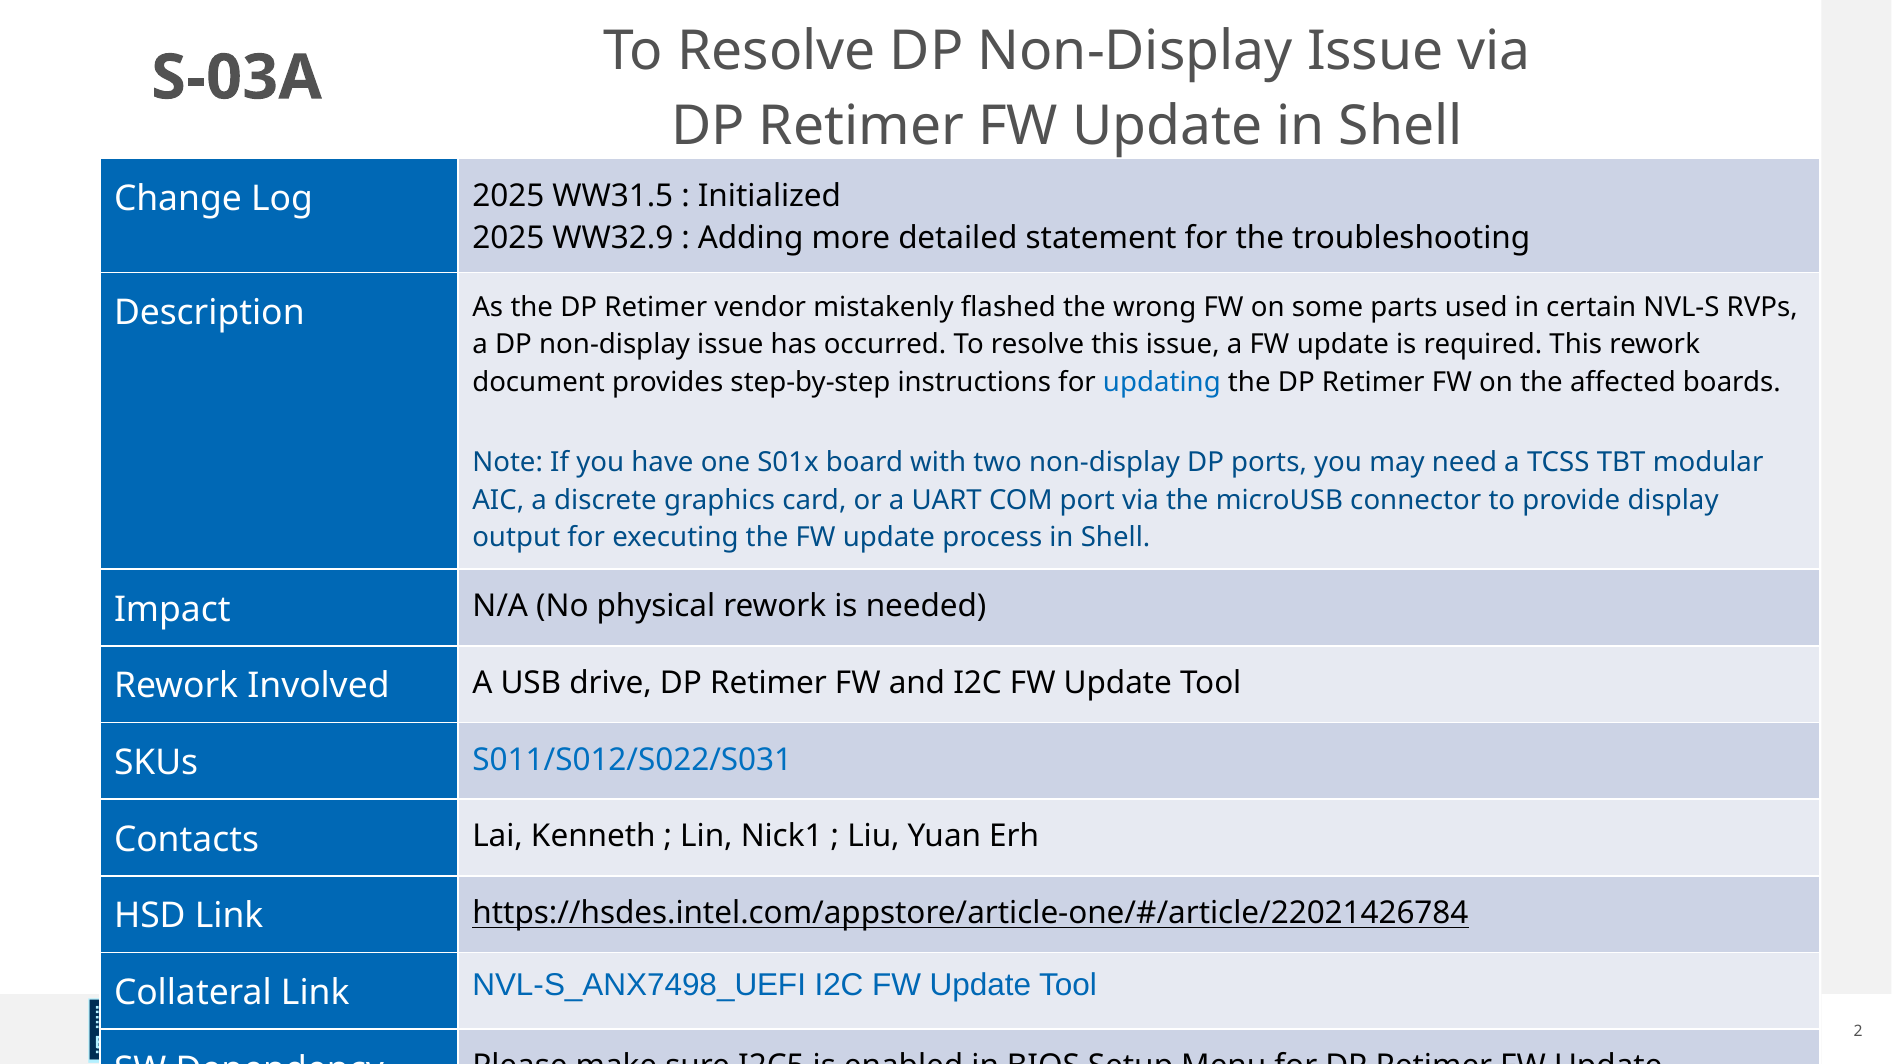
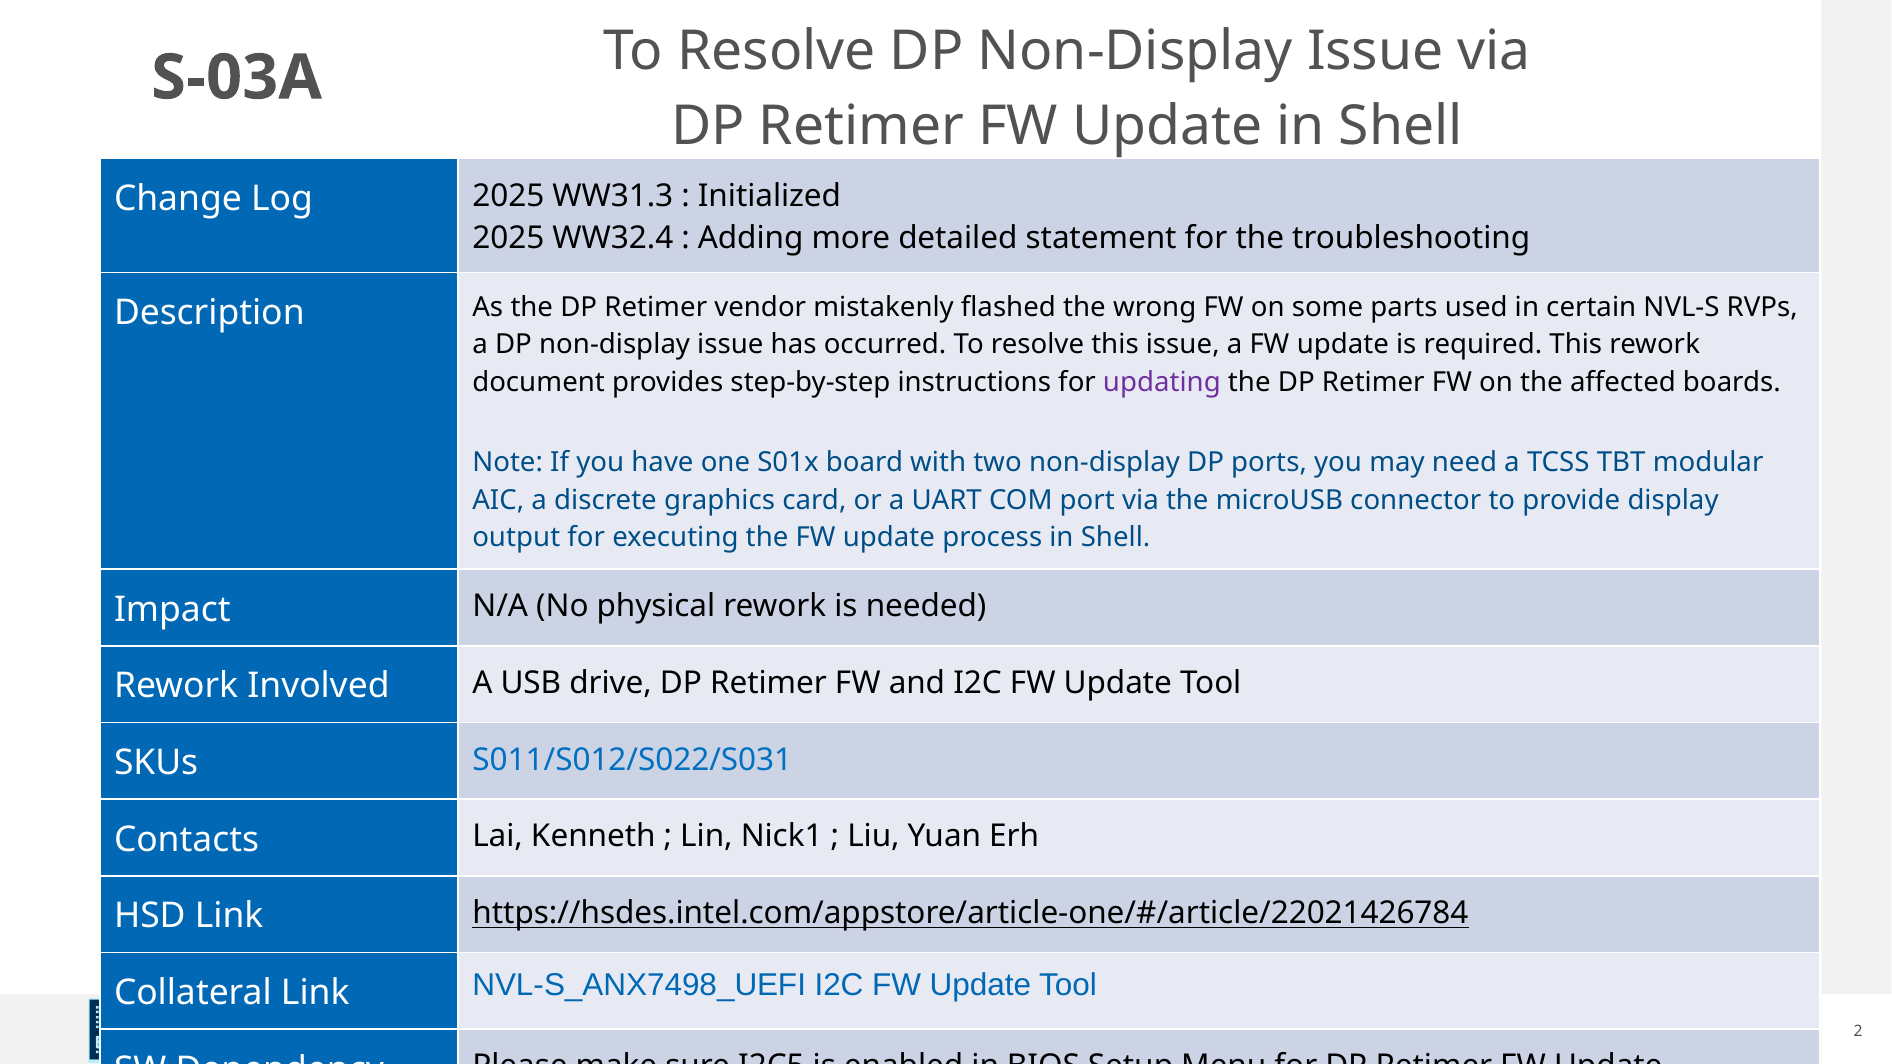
WW31.5: WW31.5 -> WW31.3 (613, 196)
WW32.9: WW32.9 -> WW32.4 (613, 239)
updating colour: blue -> purple (1162, 382)
